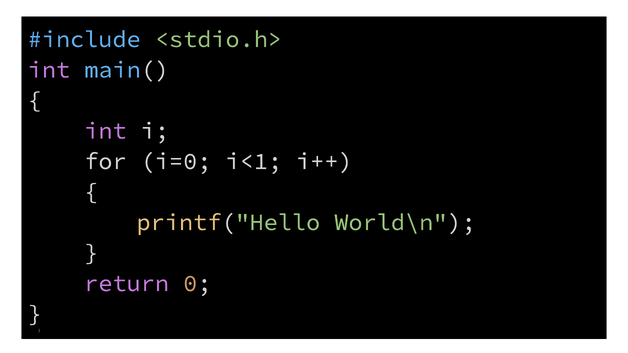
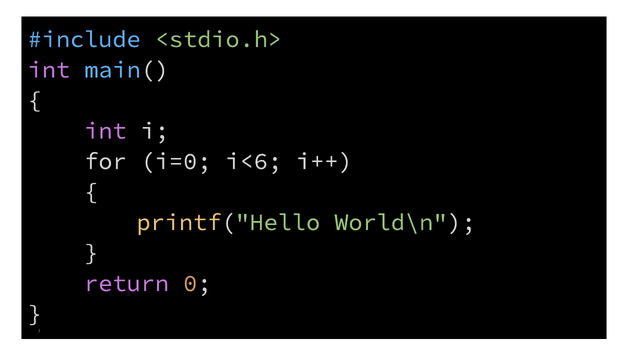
i<1: i<1 -> i<6 (254, 161)
